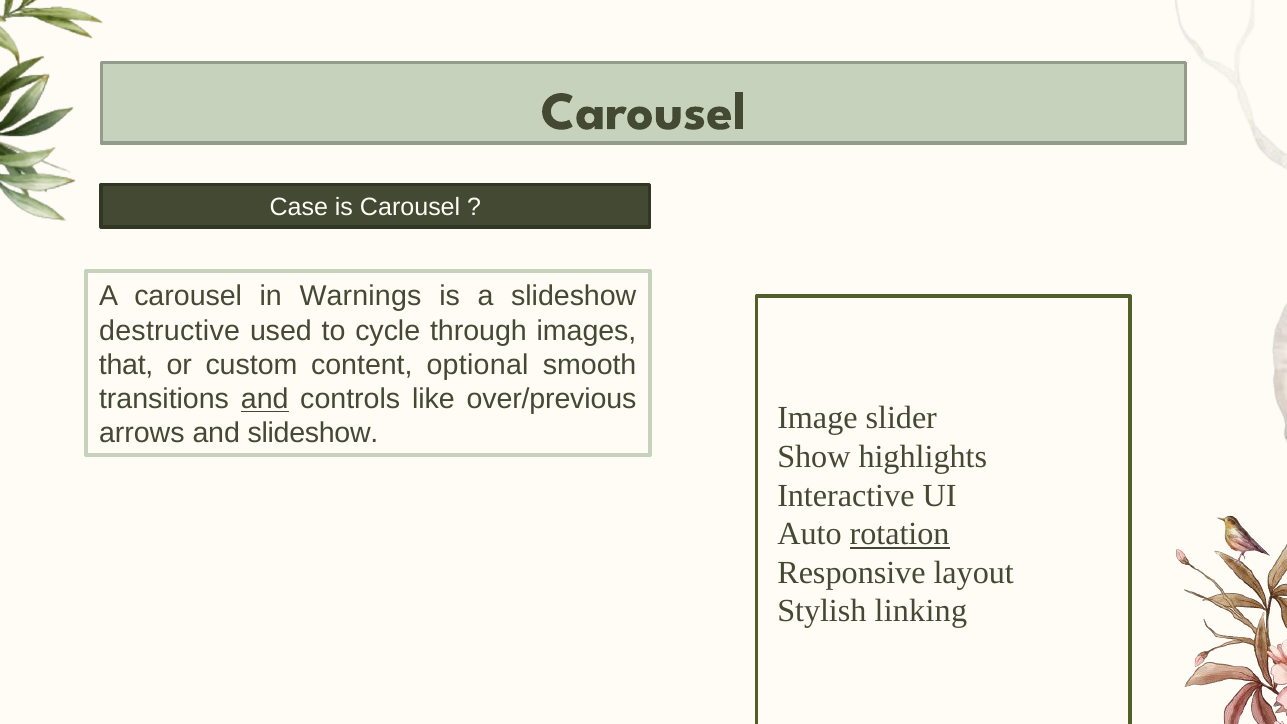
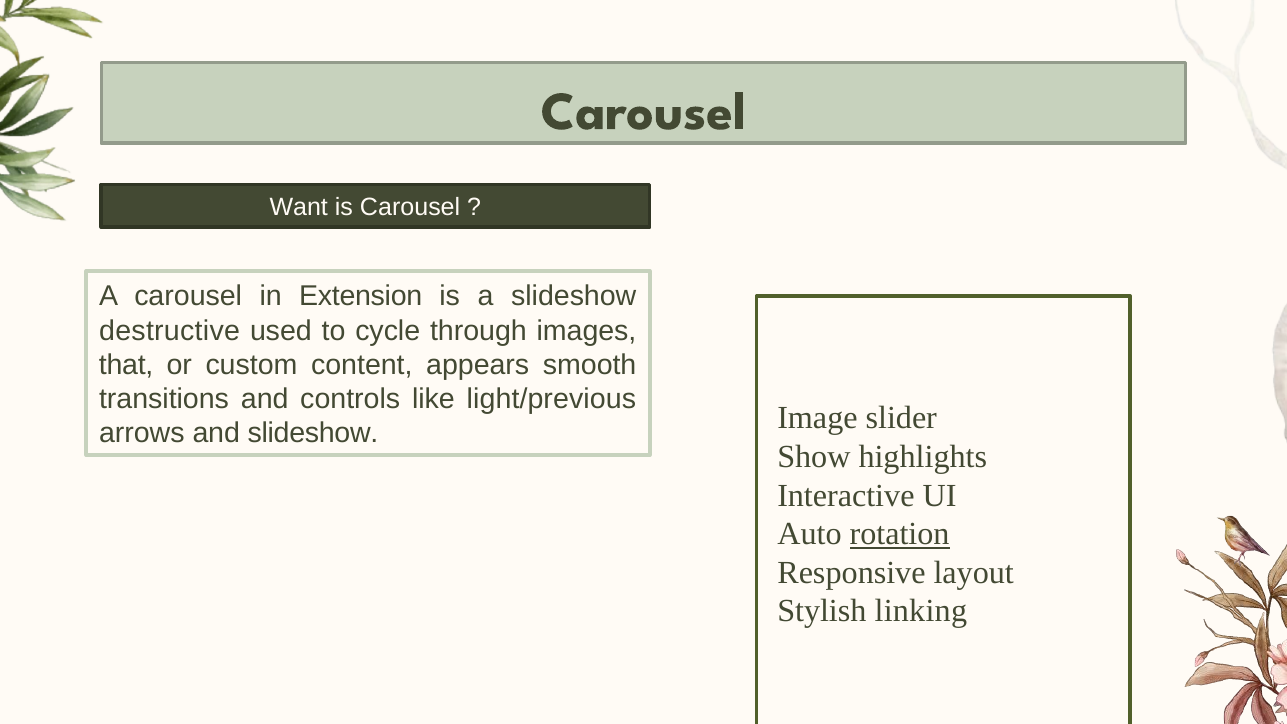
Case: Case -> Want (299, 208)
Warnings: Warnings -> Extension (361, 296)
optional: optional -> appears (478, 365)
and underline: present -> none (265, 399)
over/previous: over/previous -> light/previous (551, 399)
